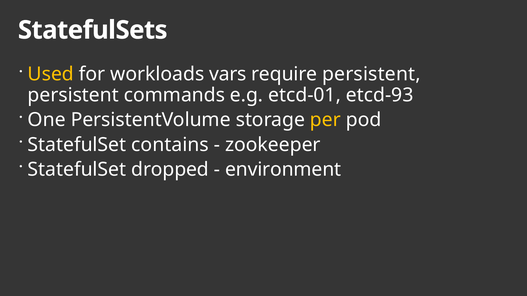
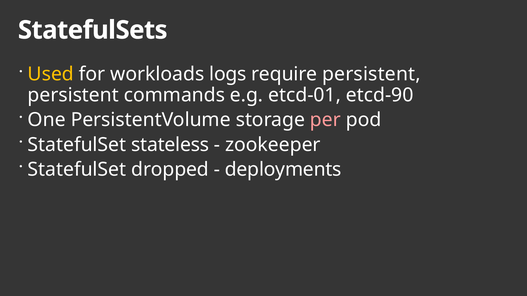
vars: vars -> logs (228, 74)
etcd-93: etcd-93 -> etcd-90 (380, 95)
per colour: yellow -> pink (325, 120)
contains: contains -> stateless (170, 145)
environment: environment -> deployments (283, 170)
